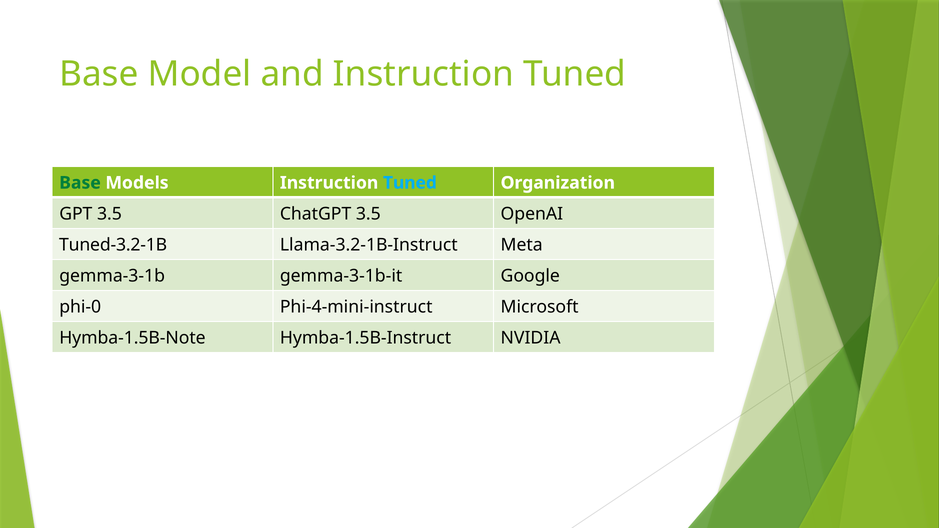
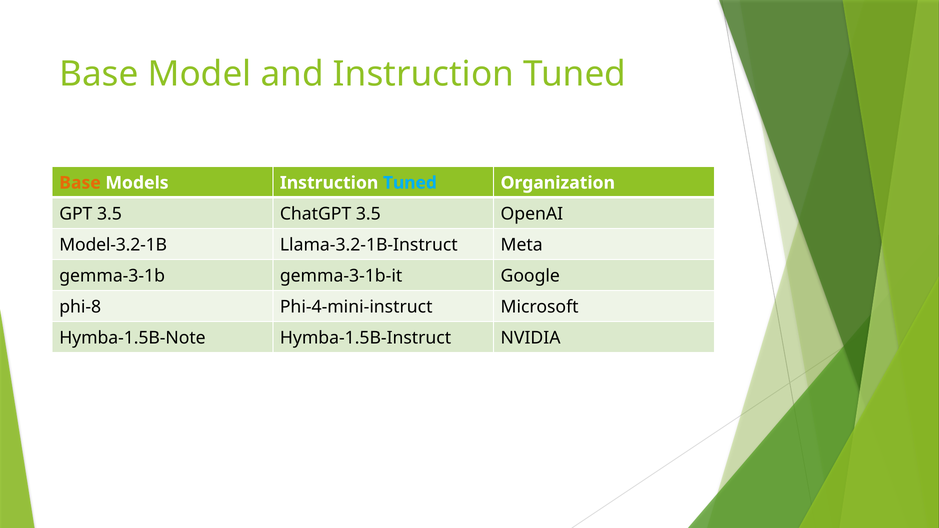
Base colour: green -> orange (80, 183)
Tuned-3.2-1B: Tuned-3.2-1B -> Model-3.2-1B (113, 245)
phi-0: phi-0 -> phi-8 (80, 307)
